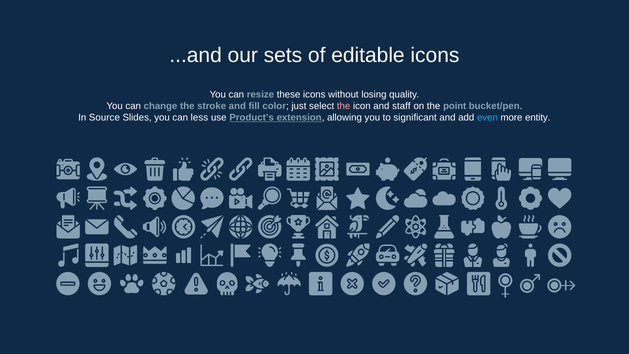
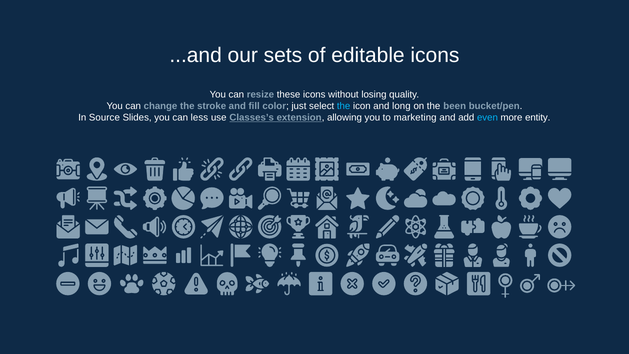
the colour: pink -> light blue (344, 106)
staff: staff -> long (401, 106)
point: point -> been (455, 106)
Product’s: Product’s -> Classes’s (252, 118)
significant: significant -> marketing (415, 118)
